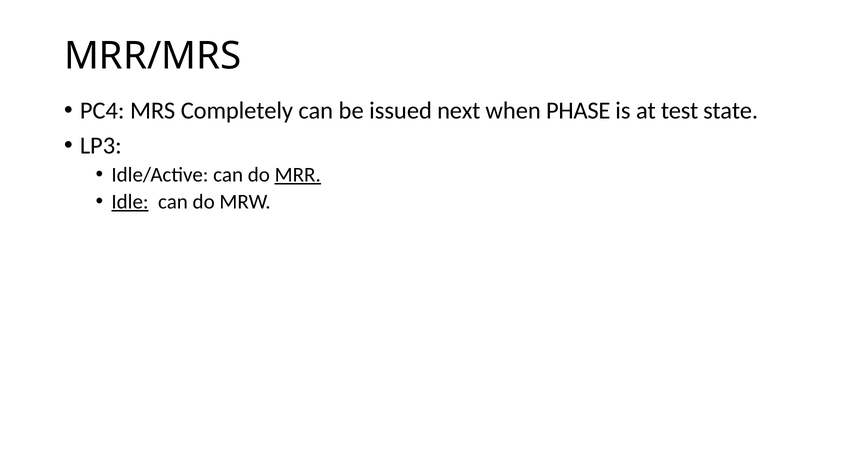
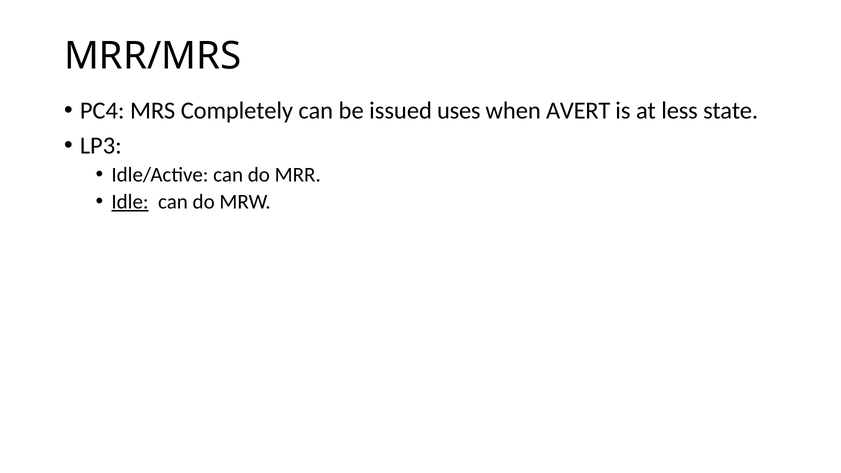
next: next -> uses (459, 110)
PHASE: PHASE -> AVERT (578, 110)
test: test -> less (680, 110)
MRR underline: present -> none (298, 175)
